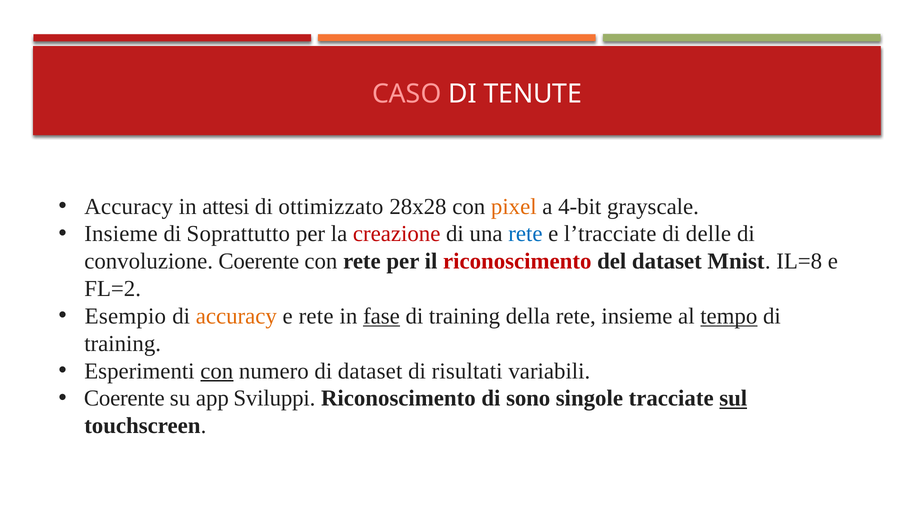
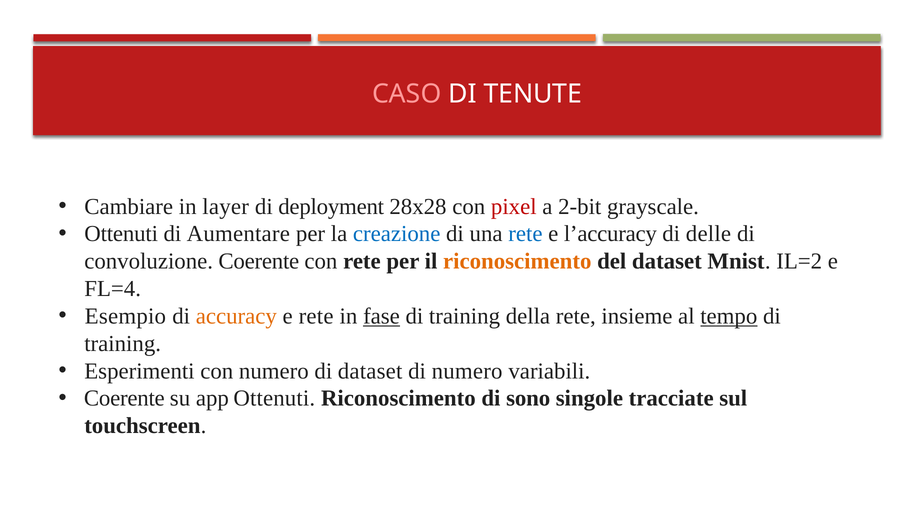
Accuracy: Accuracy -> Cambiare (129, 207)
attesi: attesi -> layer (226, 207)
ottimizzato: ottimizzato -> deployment (331, 207)
pixel colour: orange -> red (514, 207)
4-bit: 4-bit -> 2-bit (580, 207)
Insieme: Insieme -> Ottenuti (121, 234)
Soprattutto: Soprattutto -> Aumentare (238, 234)
creazione colour: red -> blue (397, 234)
l’tracciate: l’tracciate -> l’accuracy (610, 234)
riconoscimento colour: red -> orange (517, 261)
IL=8: IL=8 -> IL=2 (799, 261)
FL=2: FL=2 -> FL=4 (113, 289)
con underline: present -> none (217, 371)
di risultati: risultati -> numero (467, 371)
app Sviluppi: Sviluppi -> Ottenuti (274, 399)
sul underline: present -> none (733, 399)
